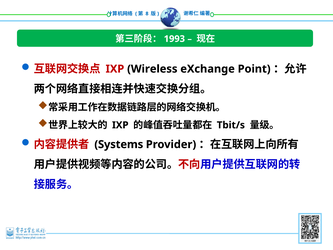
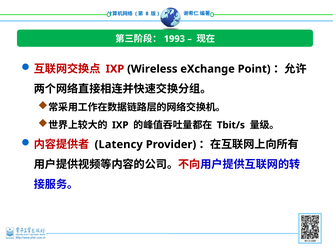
Systems: Systems -> Latency (119, 144)
